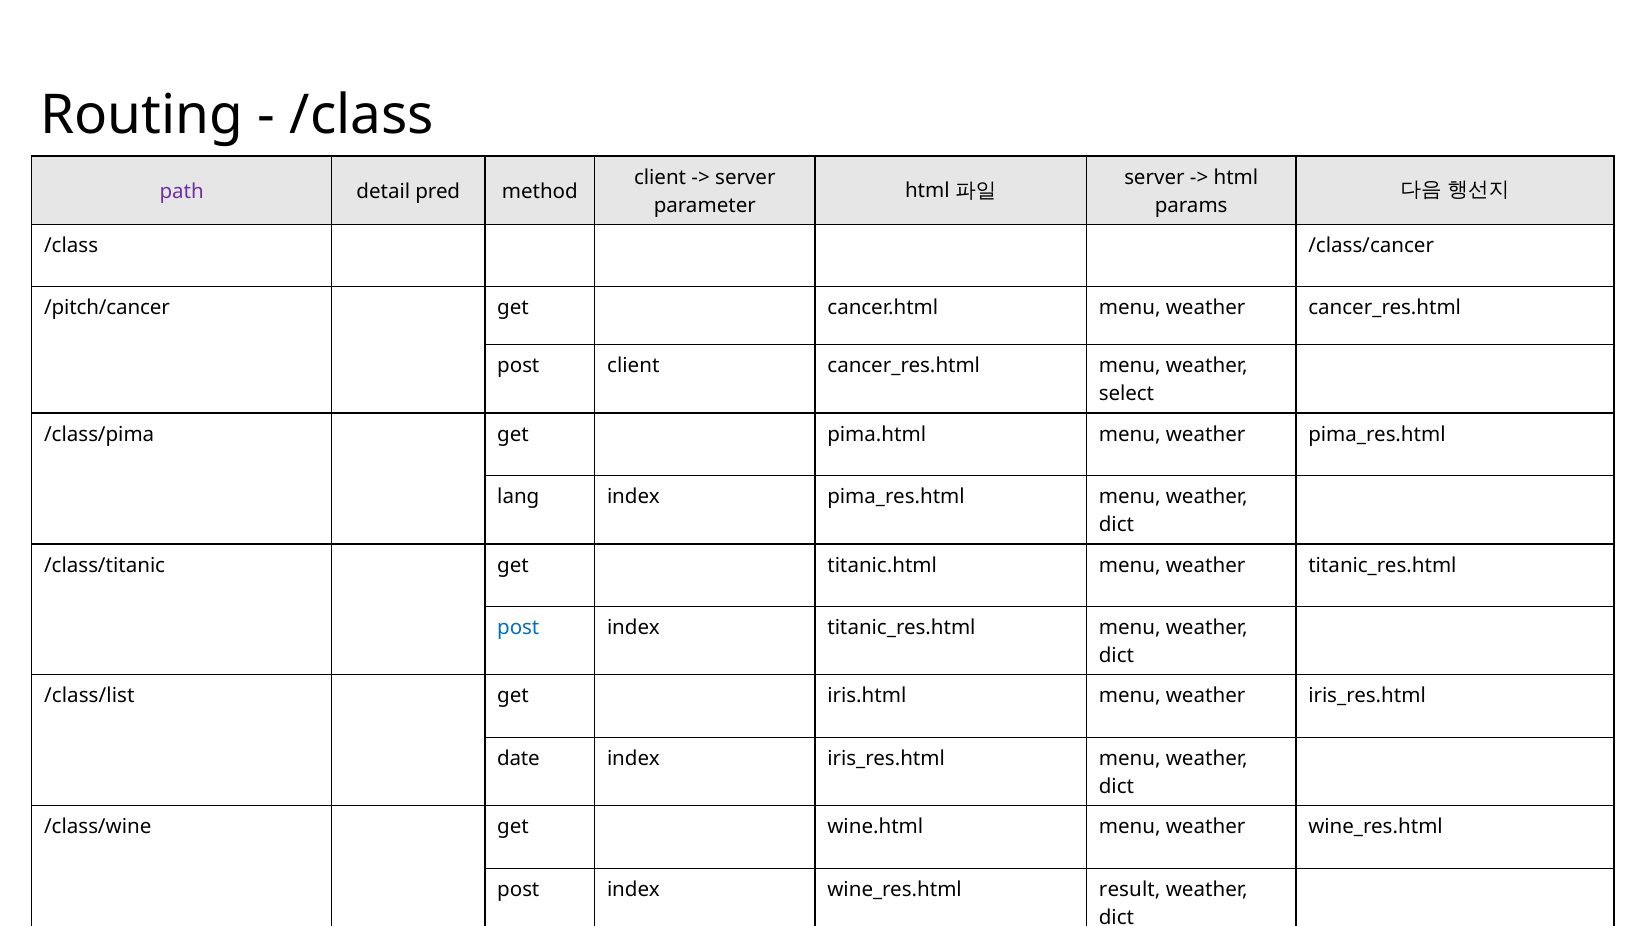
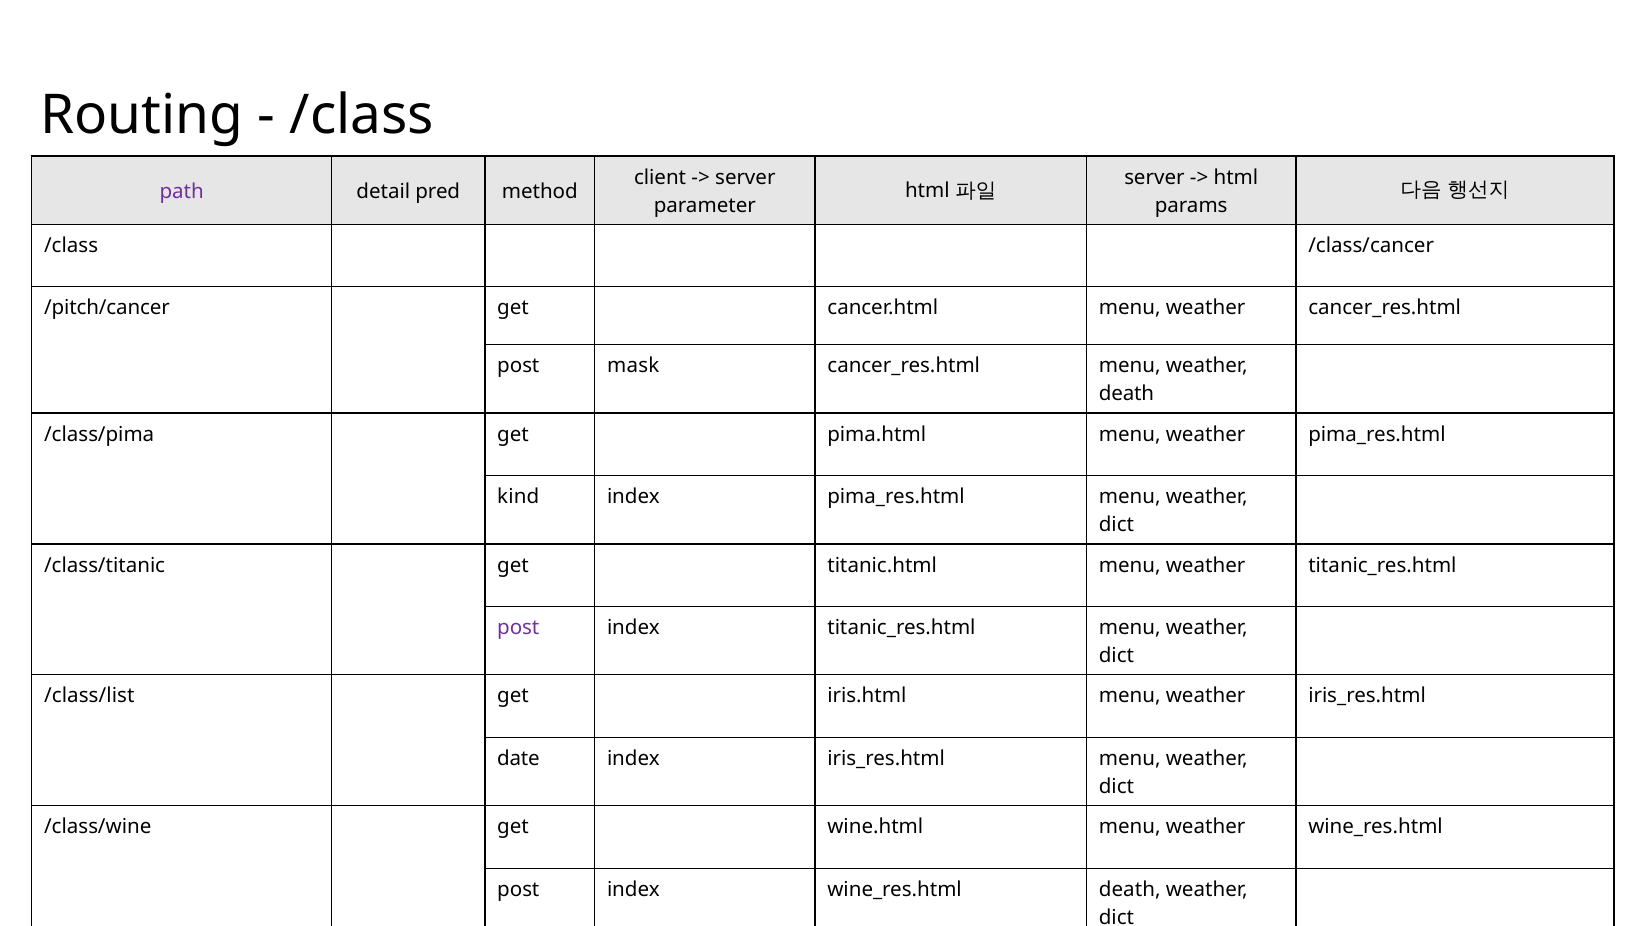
post client: client -> mask (633, 366)
select: select -> death (1126, 394)
lang: lang -> kind (518, 497)
post colour: blue -> purple (518, 628)
result: result -> death (1130, 890)
